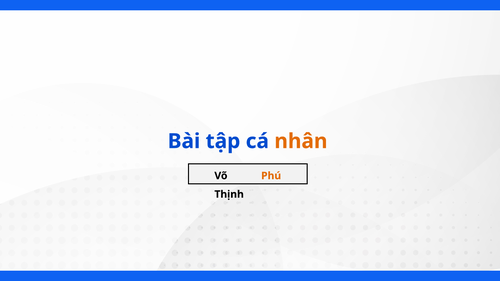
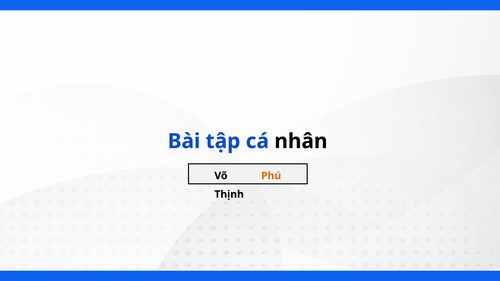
nhân colour: orange -> black (301, 141)
